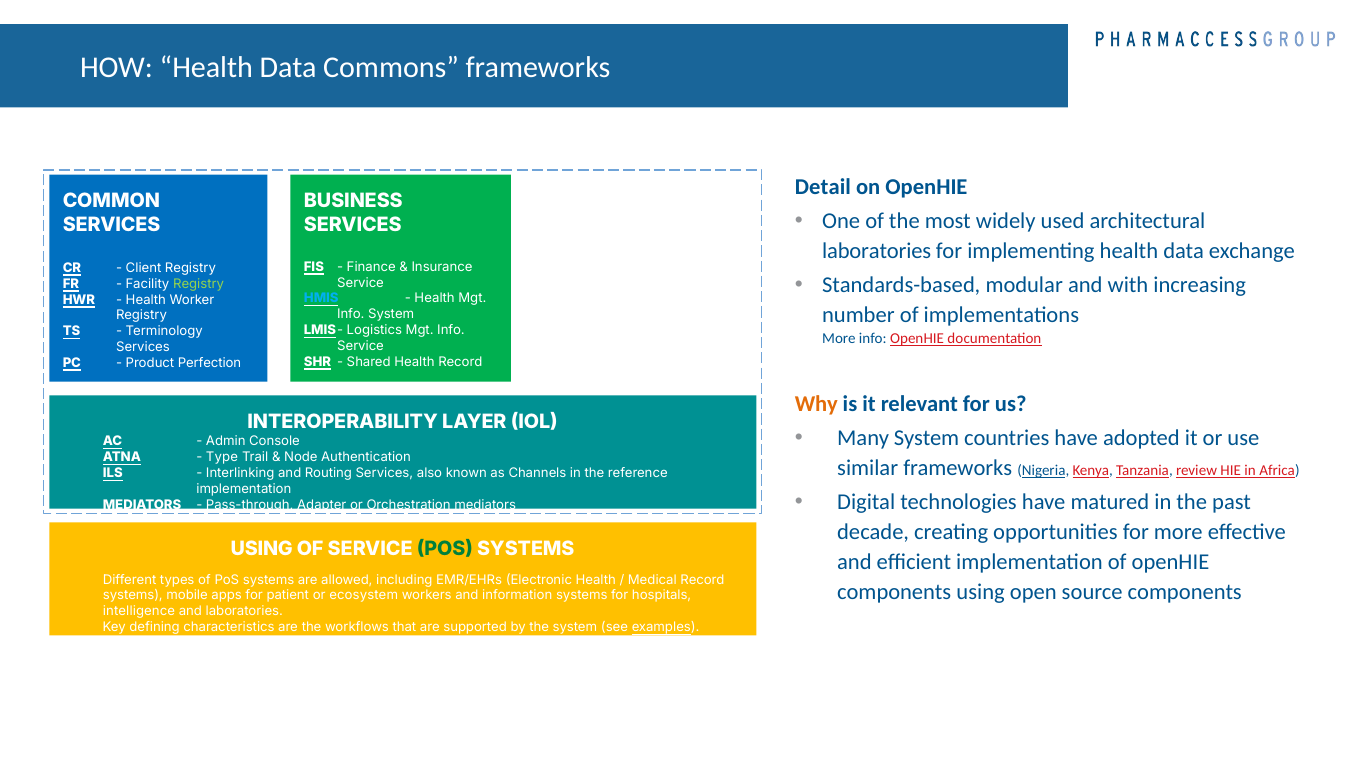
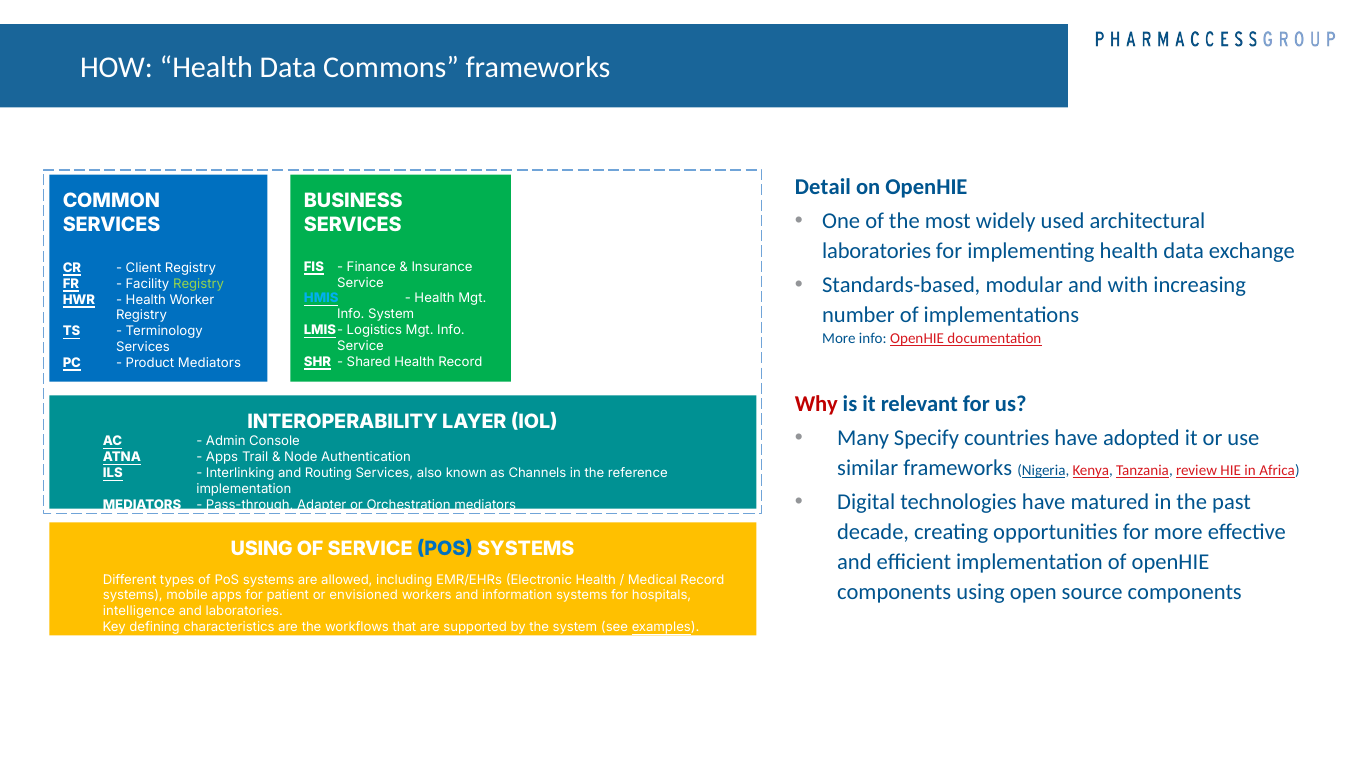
Product Perfection: Perfection -> Mediators (209, 363)
Why colour: orange -> red (816, 404)
Many System: System -> Specify (926, 438)
Type: Type -> Apps (222, 457)
POS colour: green -> blue (445, 549)
ecosystem: ecosystem -> envisioned (364, 595)
